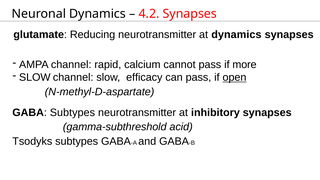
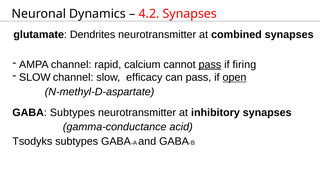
Reducing: Reducing -> Dendrites (93, 34)
at dynamics: dynamics -> combined (236, 34)
pass underline: none -> present (210, 65)
more: more -> firing (244, 65)
gamma-subthreshold: gamma-subthreshold -> gamma-conductance (115, 127)
